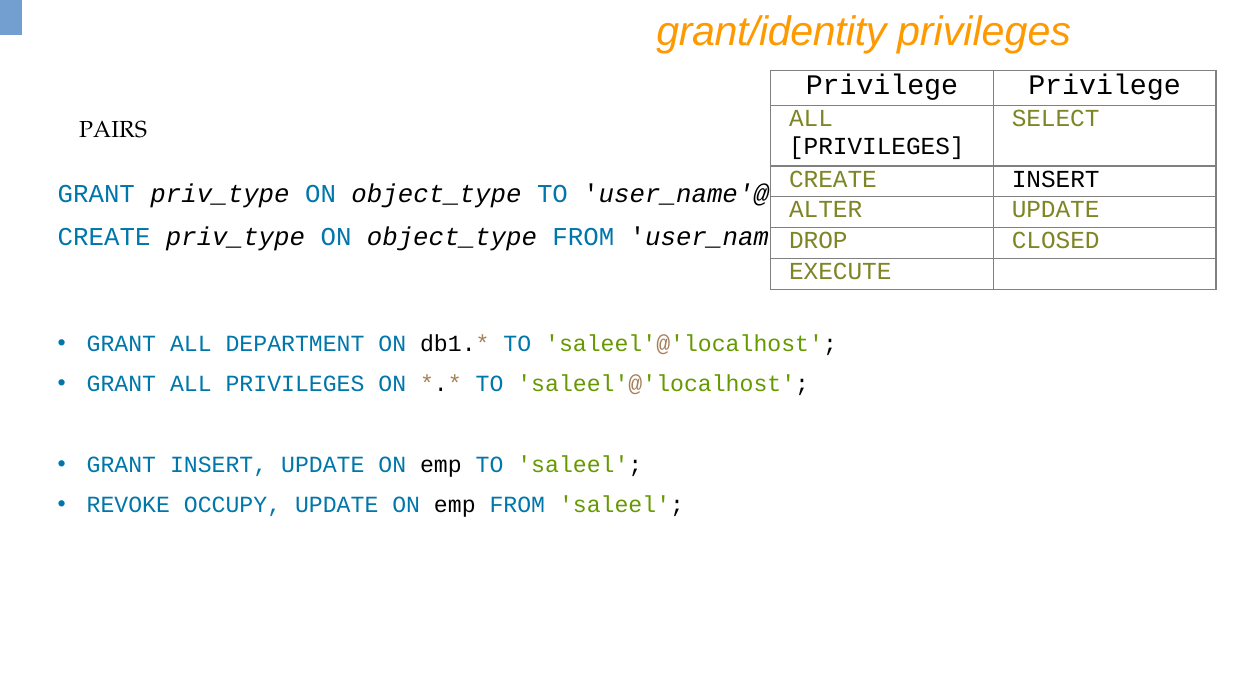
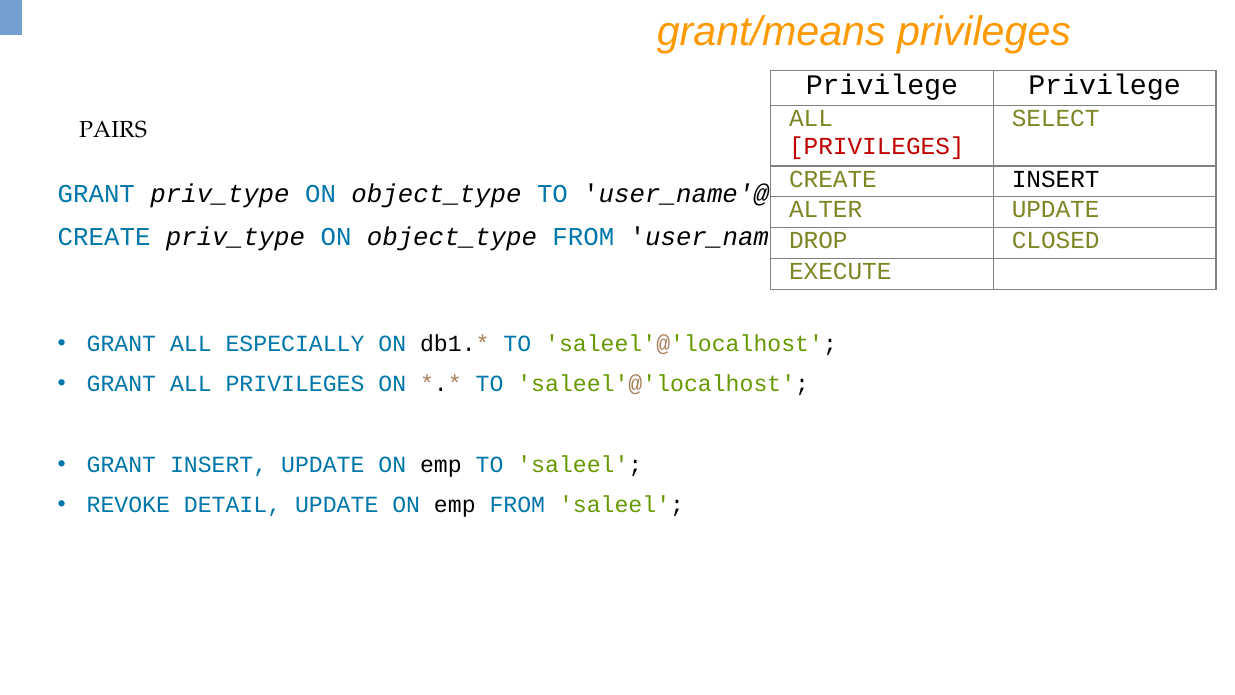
grant/identity: grant/identity -> grant/means (771, 32)
PRIVILEGES colour: black -> red (877, 147)
DEPARTMENT: DEPARTMENT -> ESPECIALLY (295, 344)
OCCUPY: OCCUPY -> DETAIL (233, 505)
